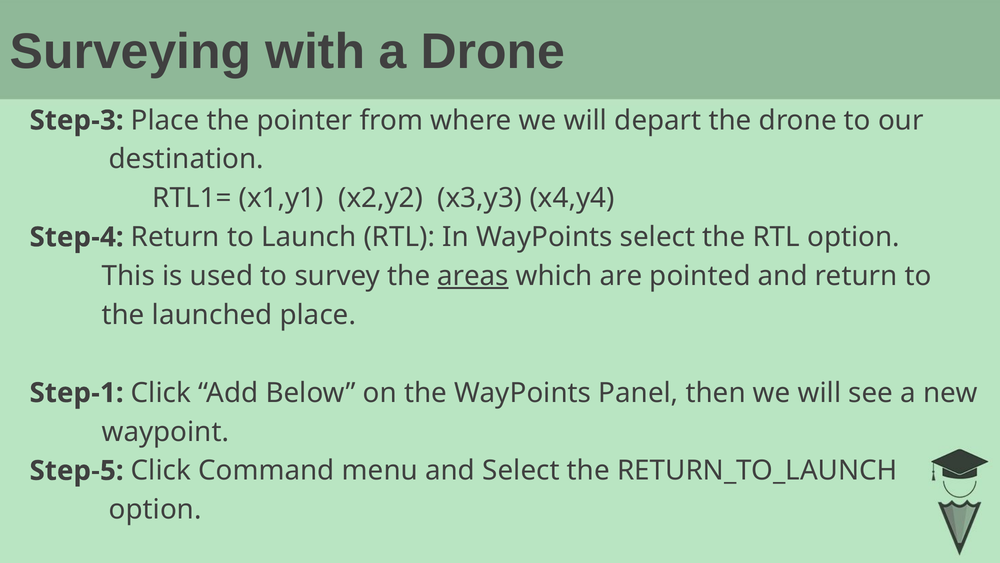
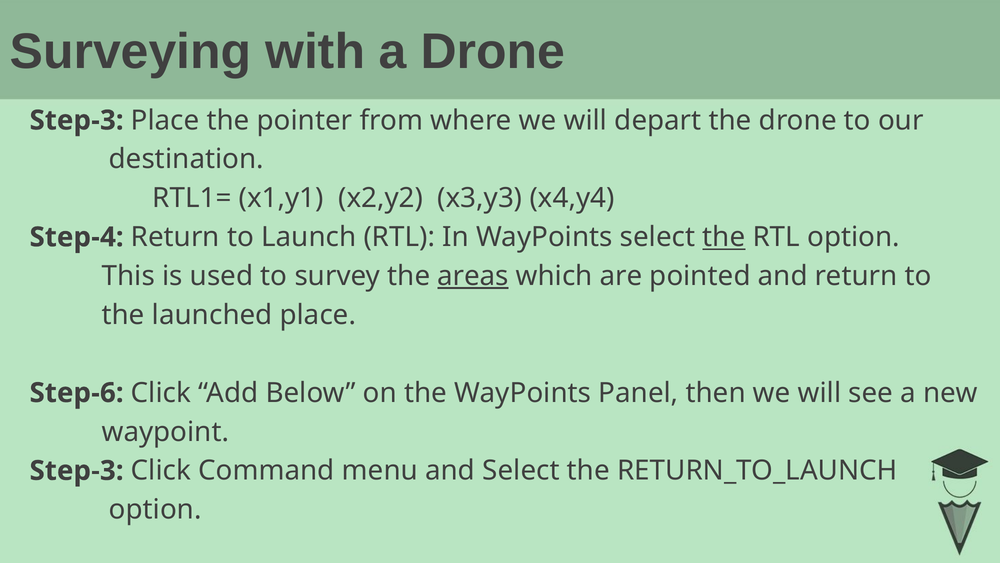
the underline: none -> present (724, 237)
Step-1: Step-1 -> Step-6 (77, 393)
Step-5: Step-5 -> Step-3 (77, 470)
